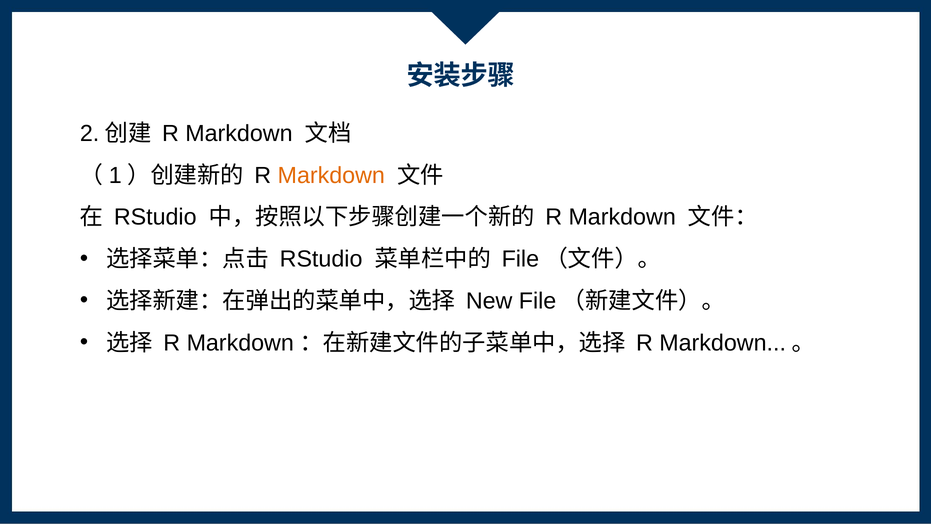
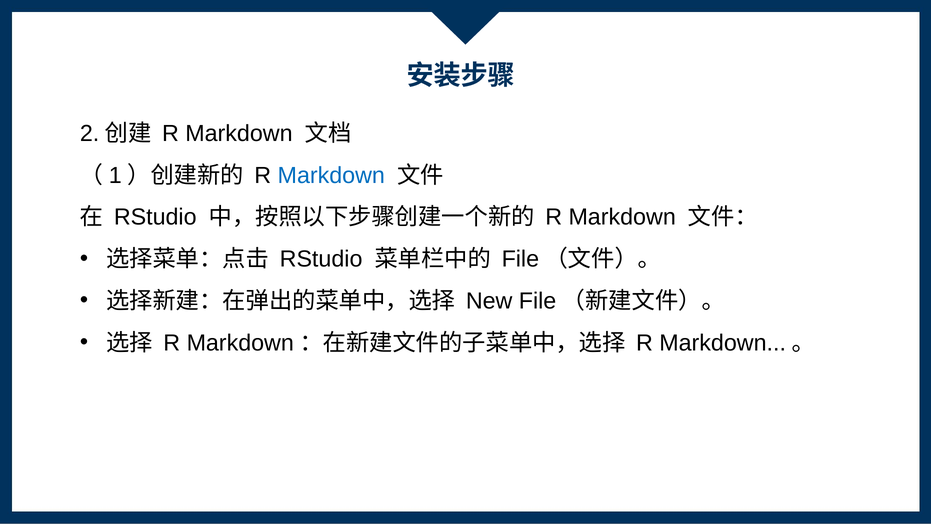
Markdown colour: orange -> blue (331, 175)
